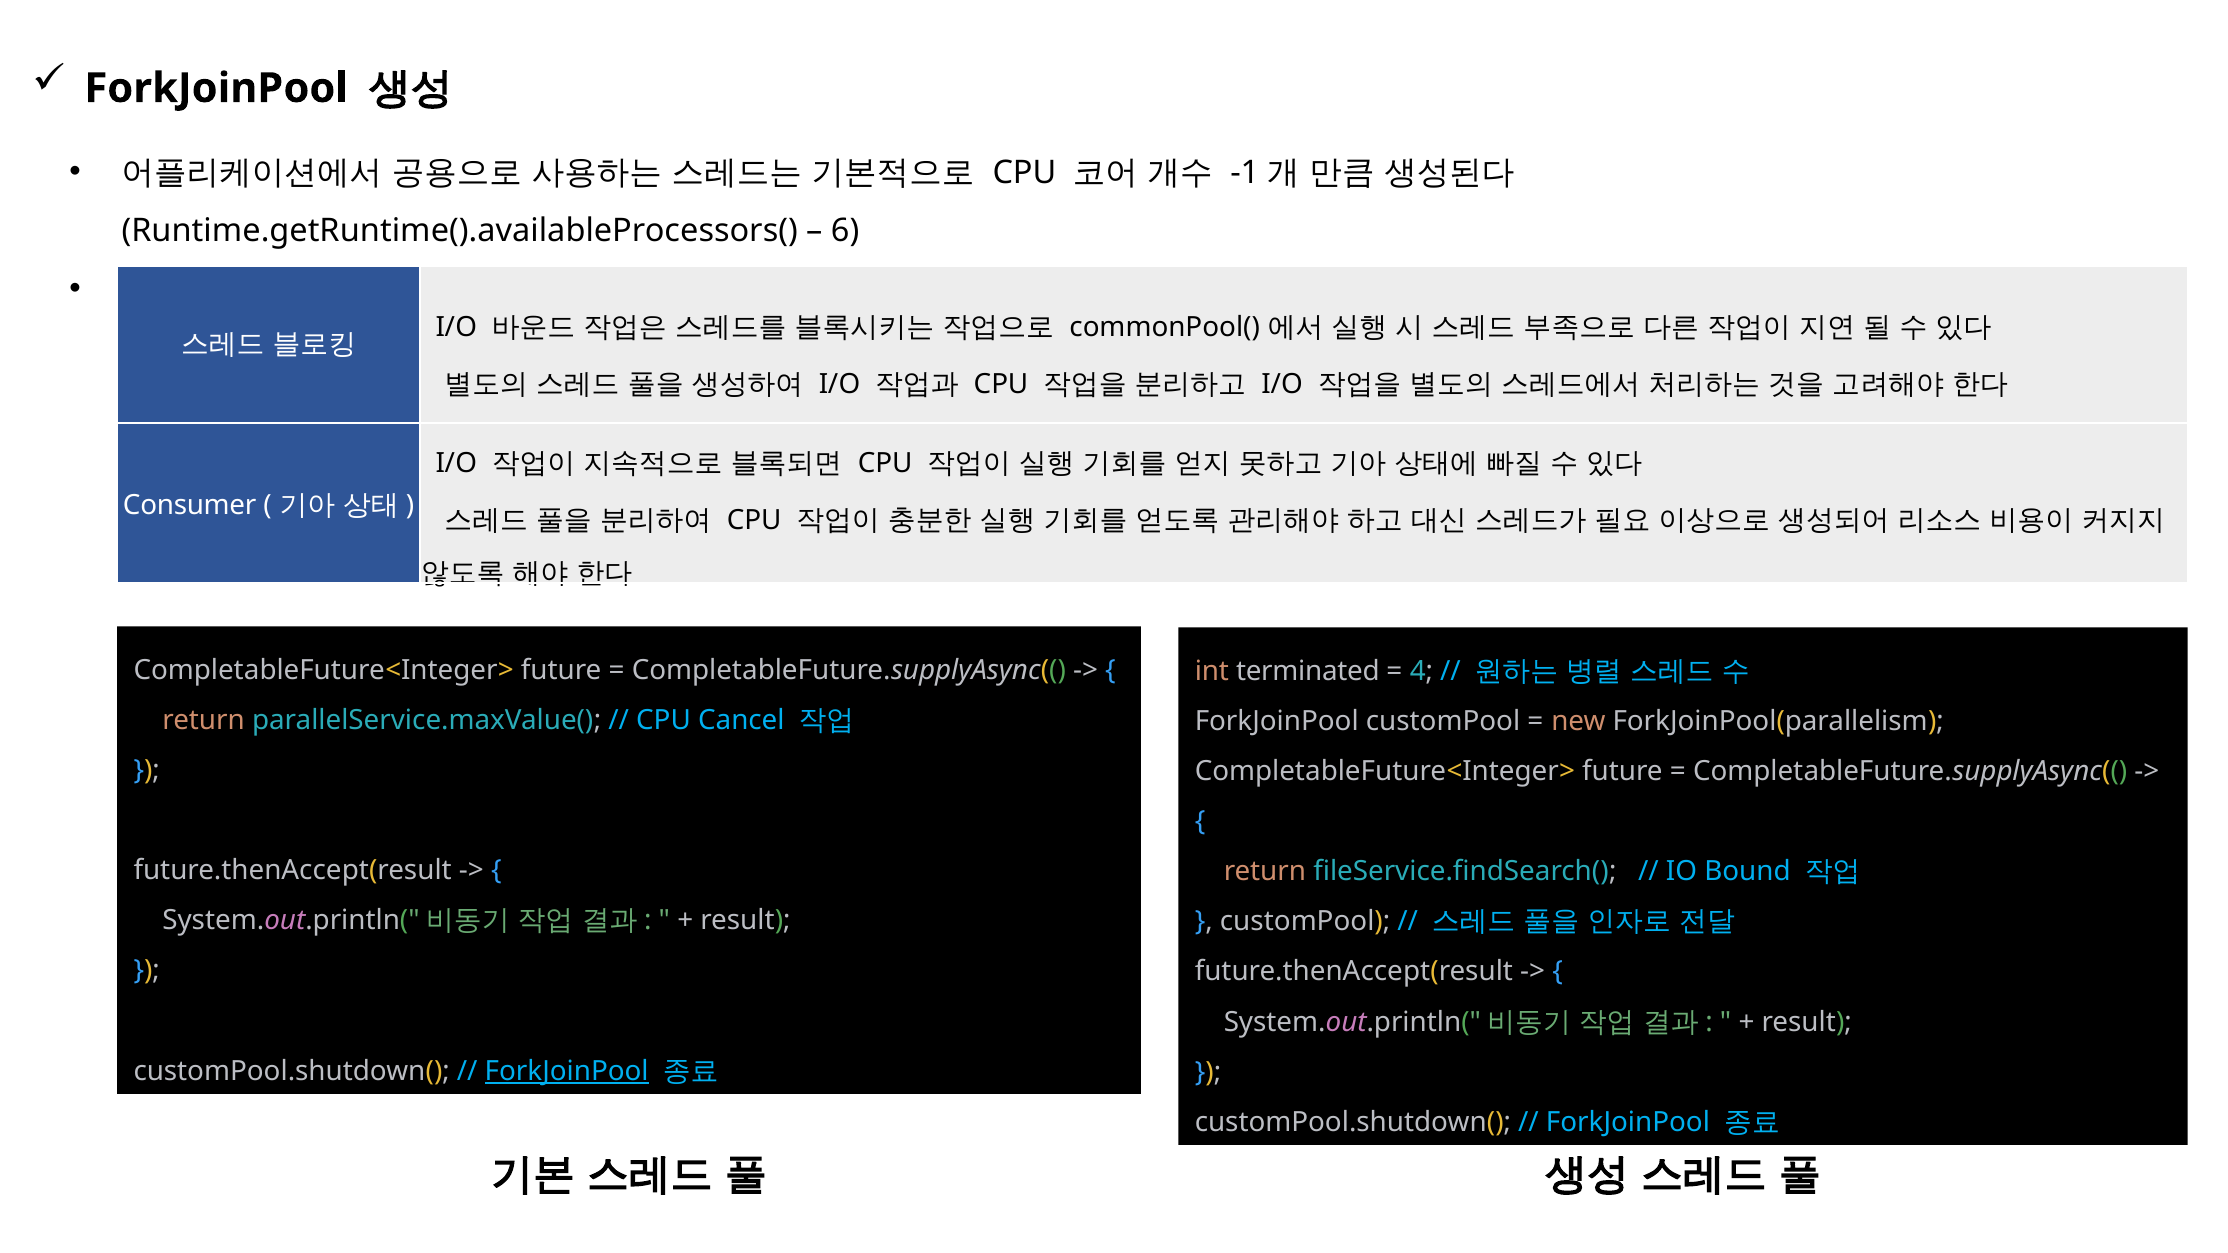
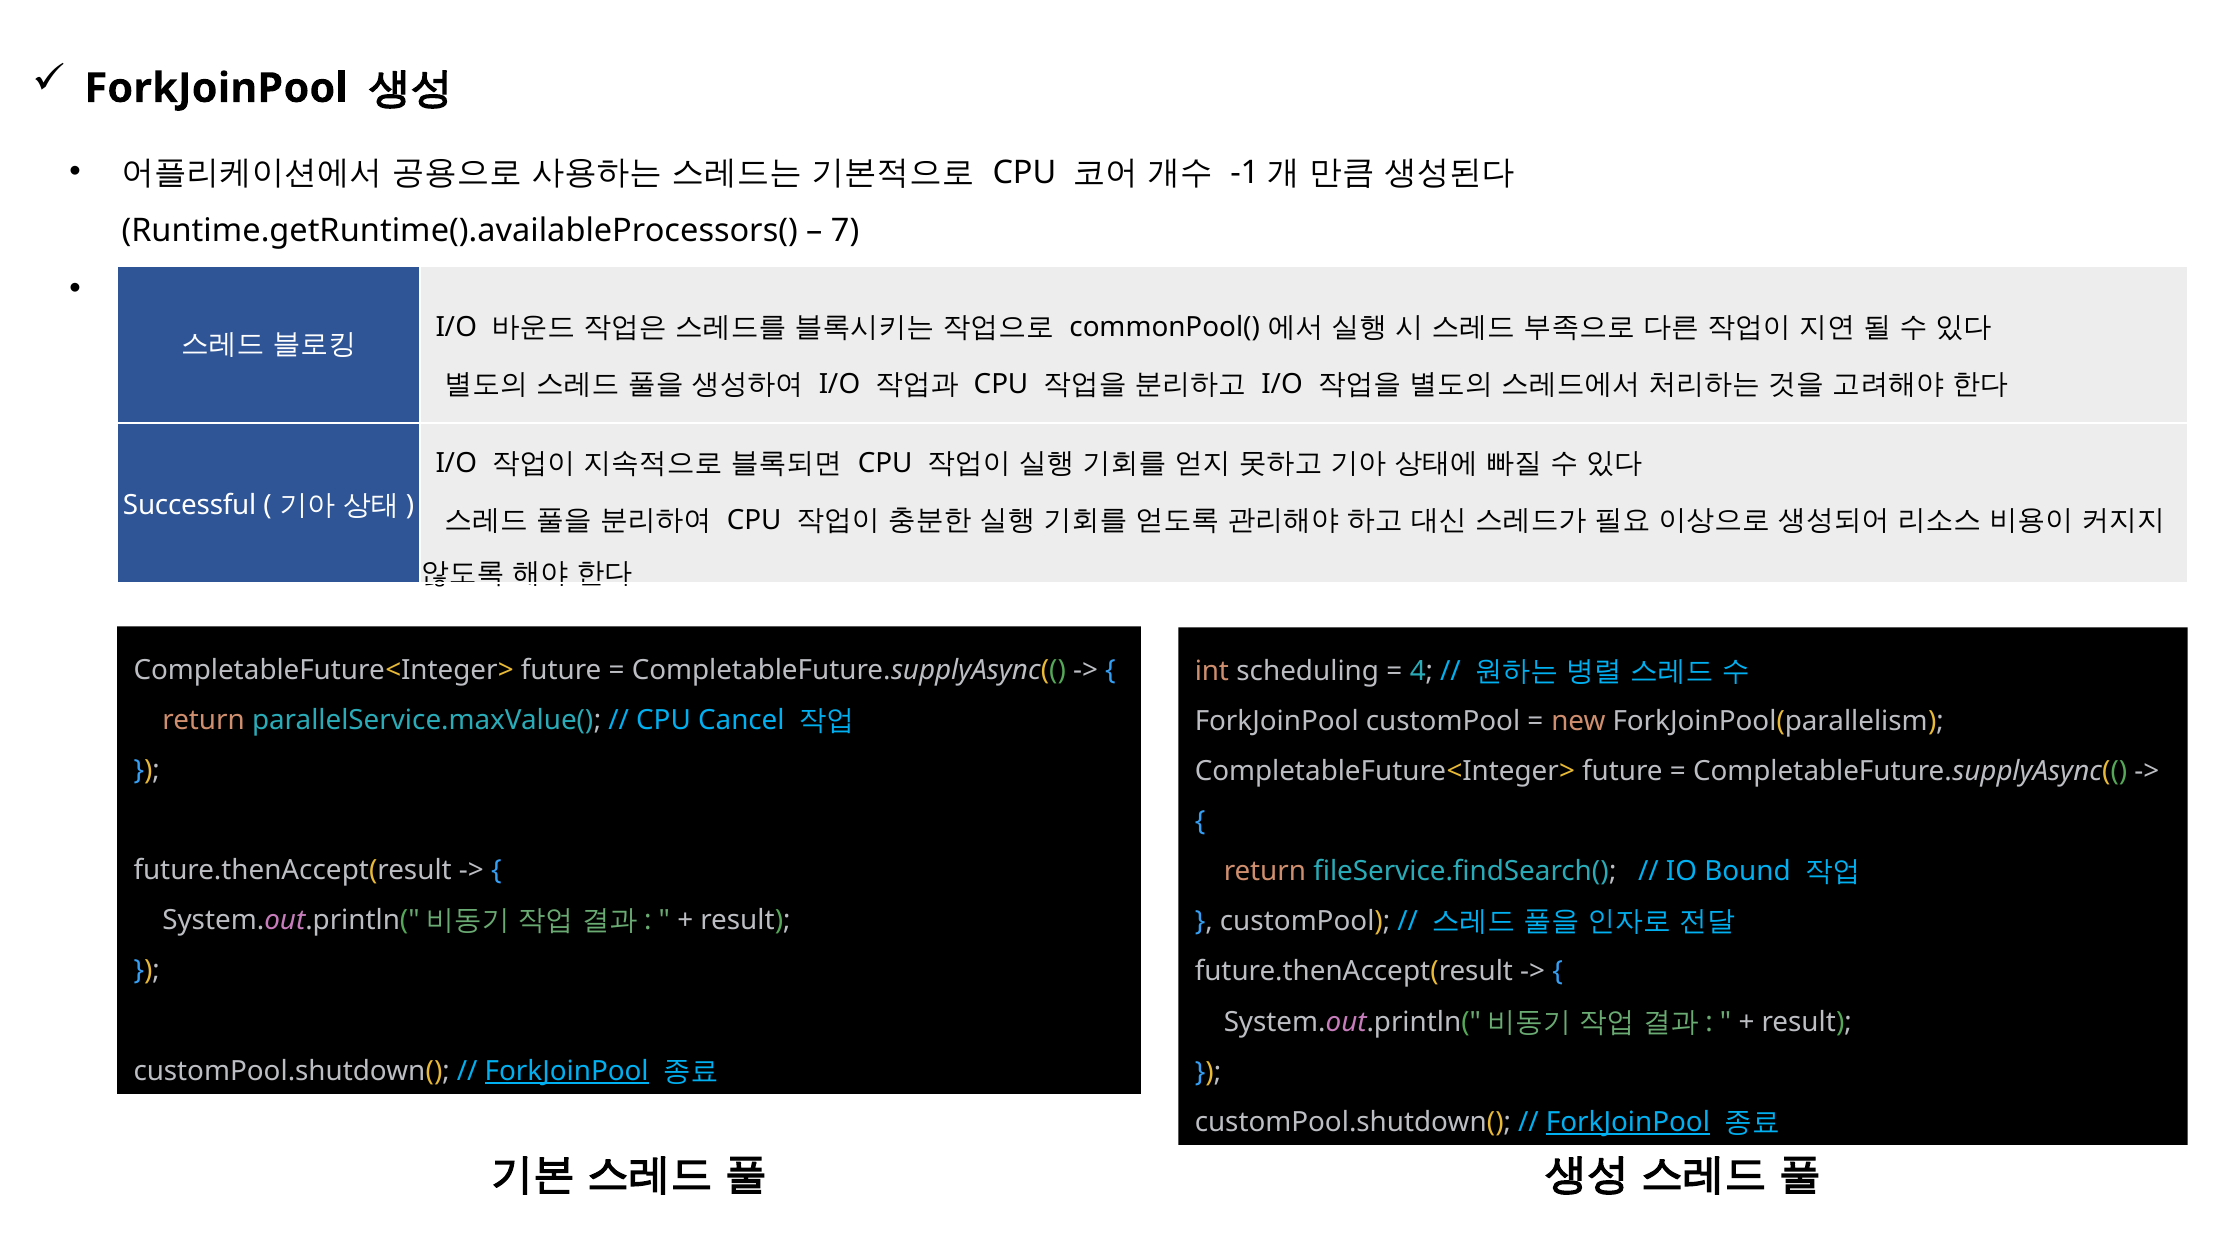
6: 6 -> 7 (845, 231)
Consumer: Consumer -> Successful (190, 505)
terminated: terminated -> scheduling (1308, 671)
ForkJoinPool underline: none -> present (1628, 1122)
